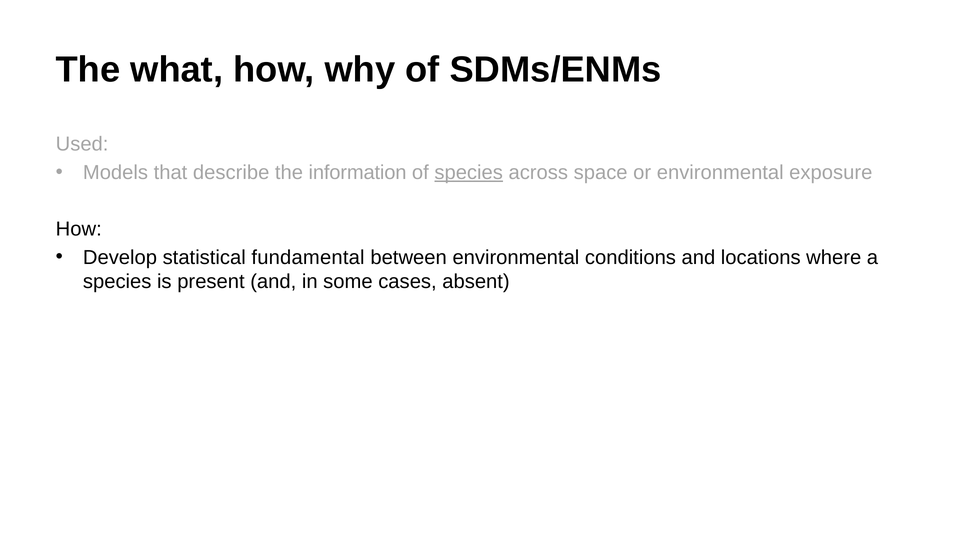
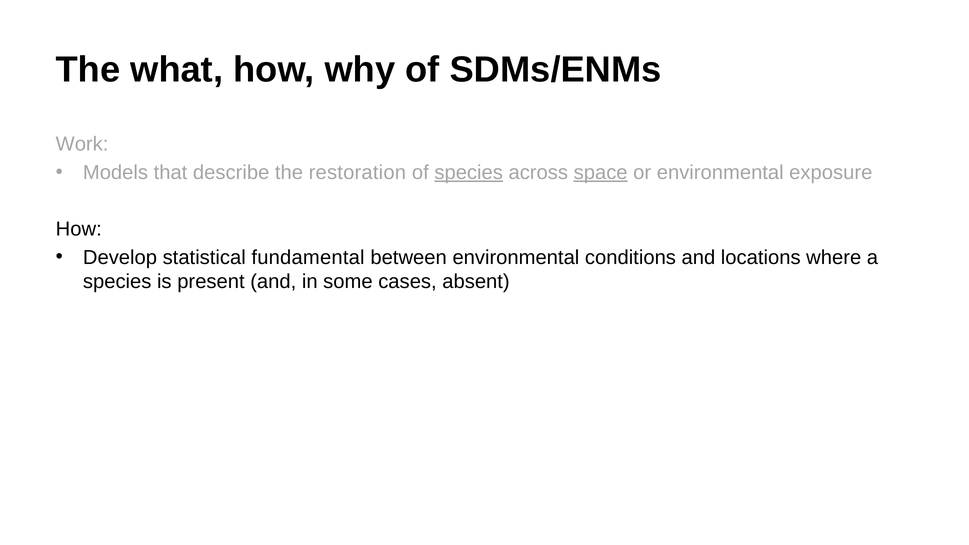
Used: Used -> Work (82, 144)
information: information -> restoration (357, 173)
space underline: none -> present (601, 173)
